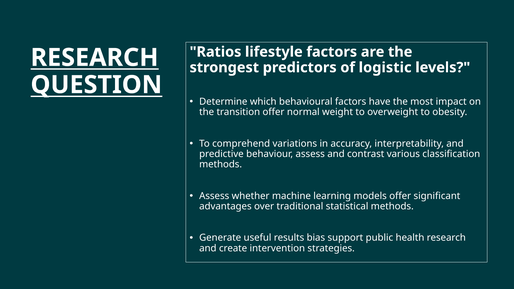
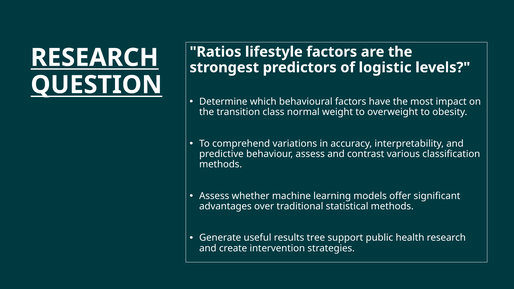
transition offer: offer -> class (274, 112)
bias: bias -> tree (316, 238)
